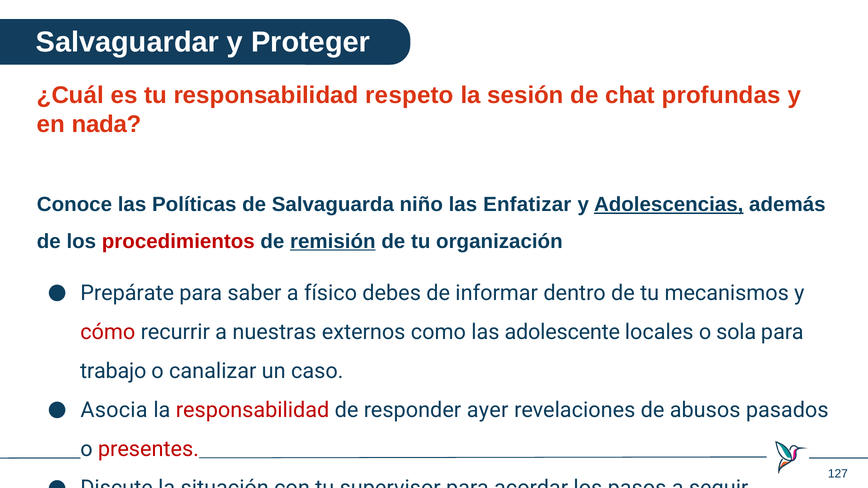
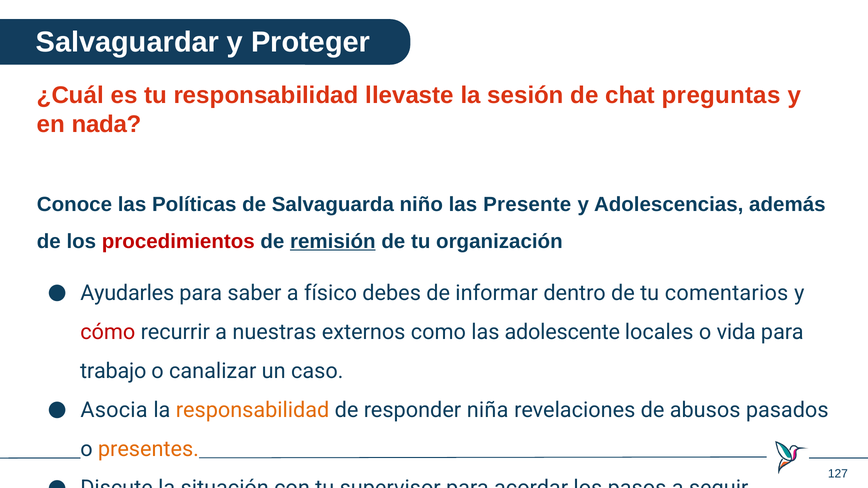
respeto: respeto -> llevaste (410, 96)
profundas: profundas -> preguntas (721, 96)
Enfatizar: Enfatizar -> Presente (527, 204)
Adolescencias underline: present -> none (669, 204)
Prepárate: Prepárate -> Ayudarles (127, 293)
mecanismos: mecanismos -> comentarios (727, 293)
locales o sola: sola -> vida (736, 332)
responsabilidad colour: red -> orange (253, 410)
ayer: ayer -> niña (488, 410)
presentes colour: red -> orange (148, 449)
